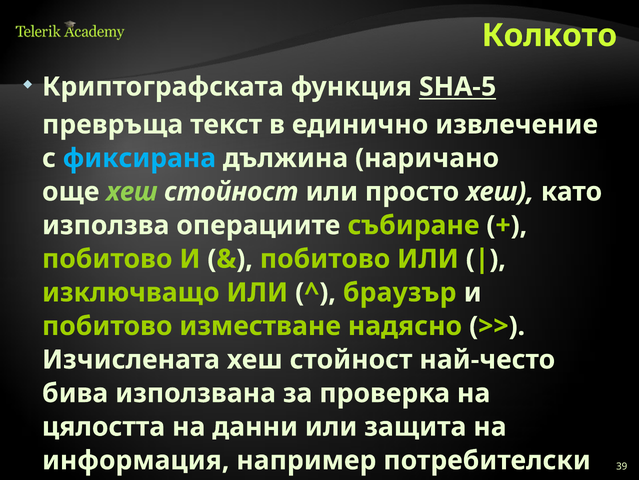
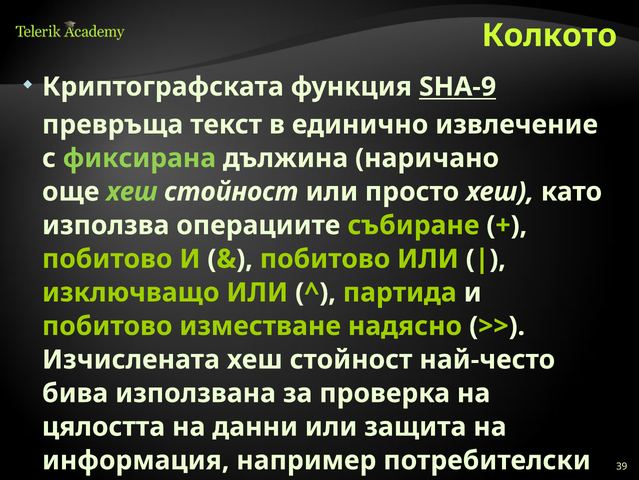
SHA-5: SHA-5 -> SHA-9 (458, 87)
фиксирана colour: light blue -> light green (139, 158)
браузър: браузър -> партида (400, 292)
